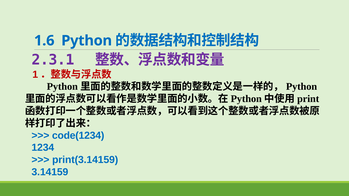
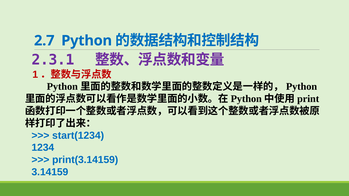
1.6: 1.6 -> 2.7 (44, 41)
code(1234: code(1234 -> start(1234 (78, 136)
